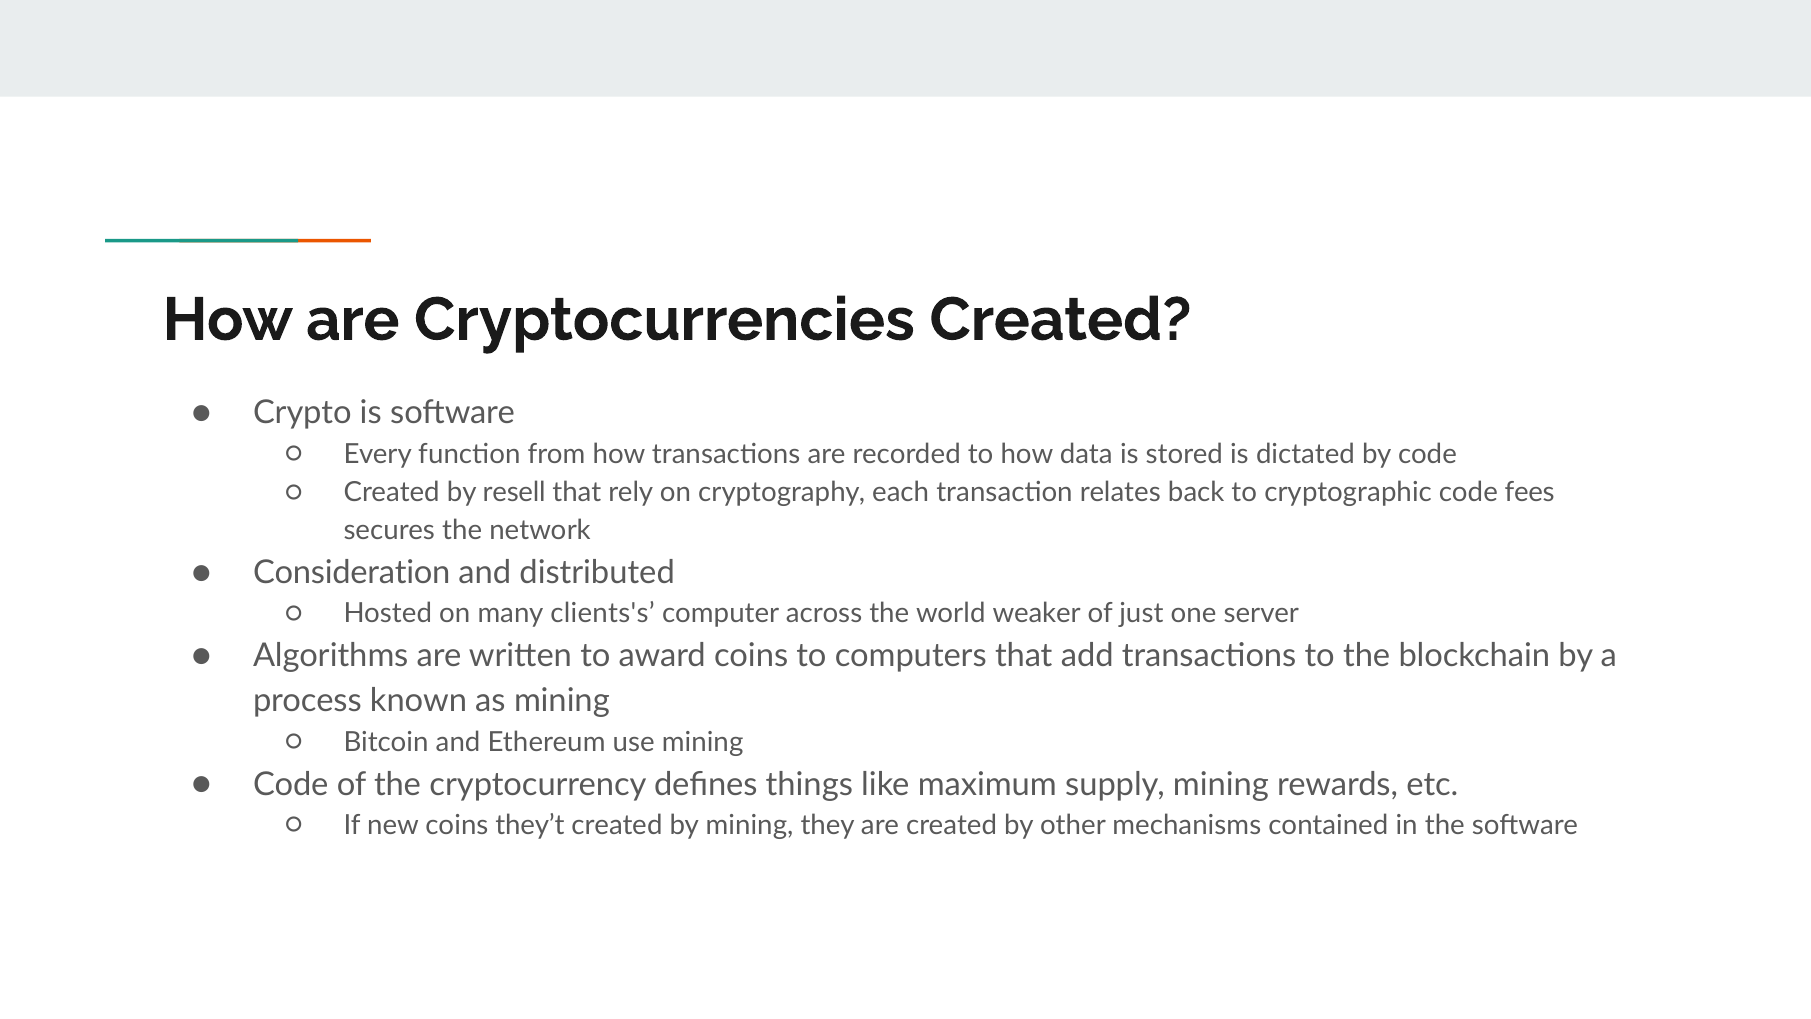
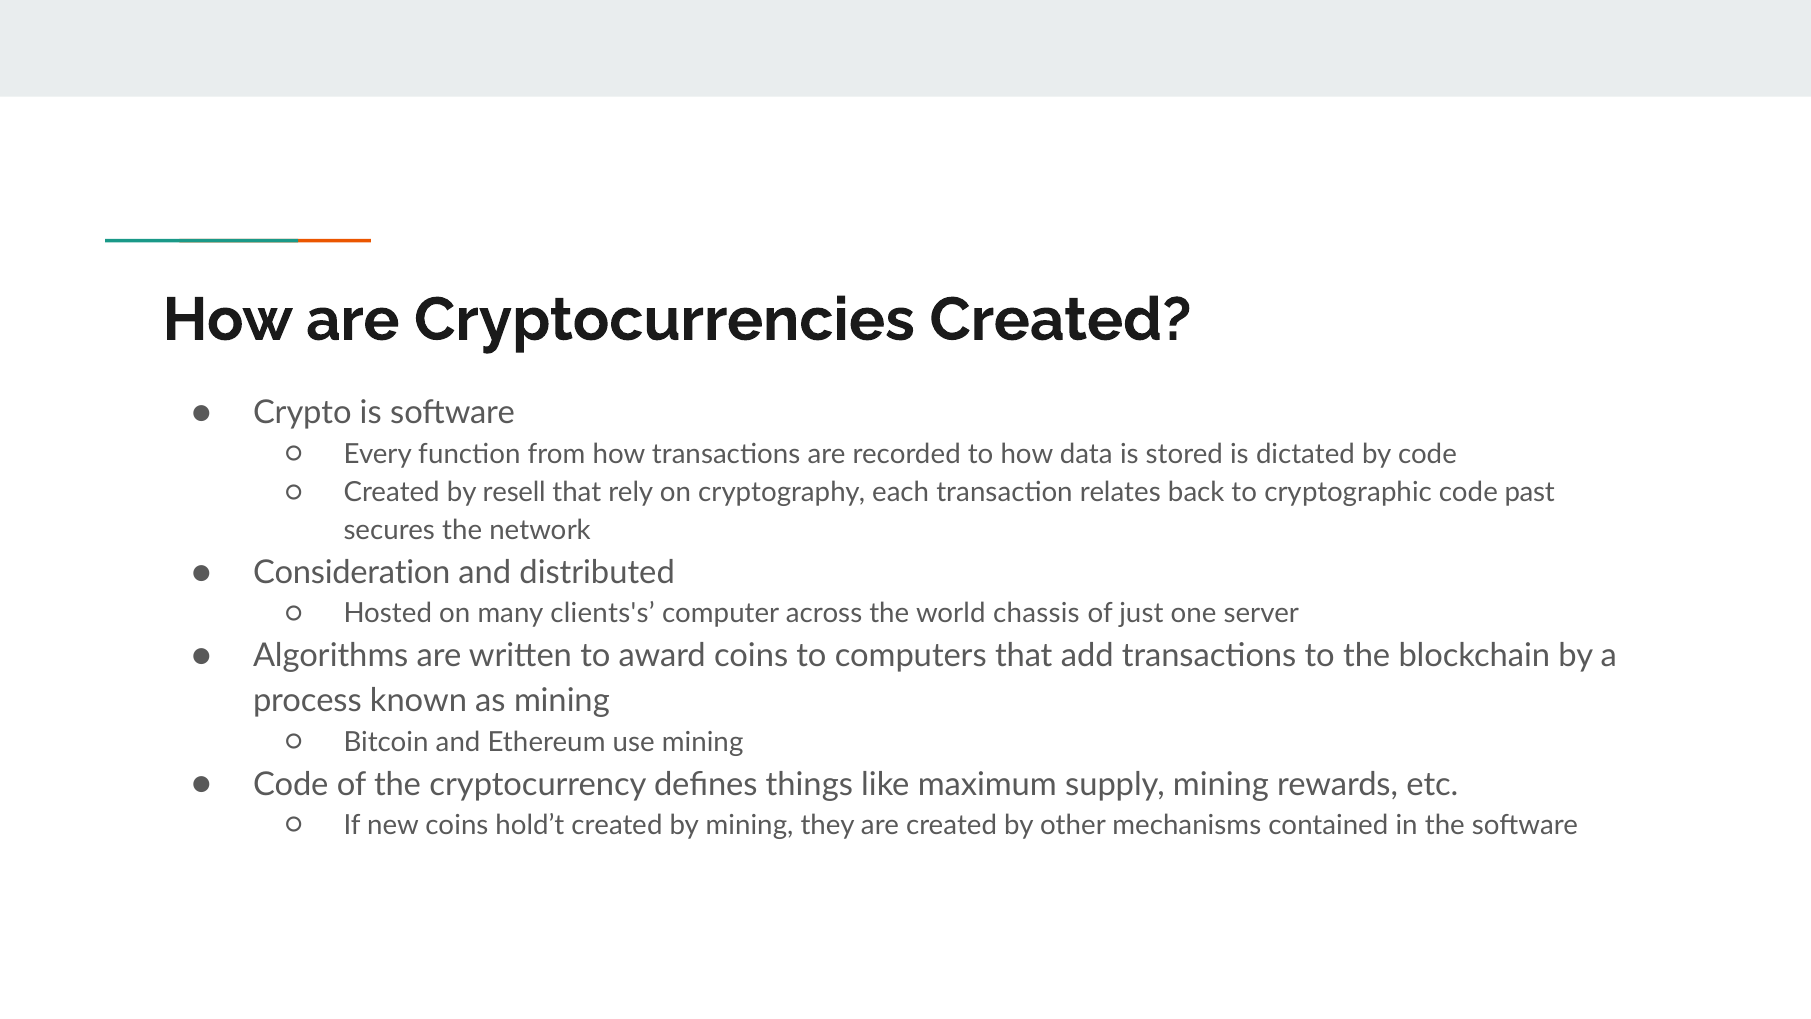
fees: fees -> past (1530, 492)
weaker: weaker -> chassis (1036, 614)
they’t: they’t -> hold’t (530, 825)
